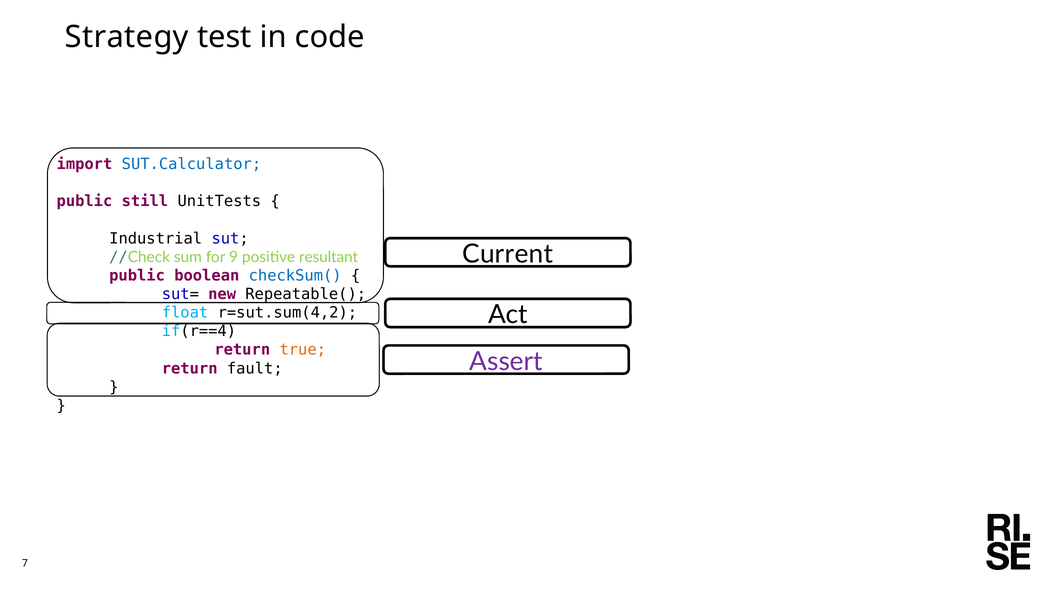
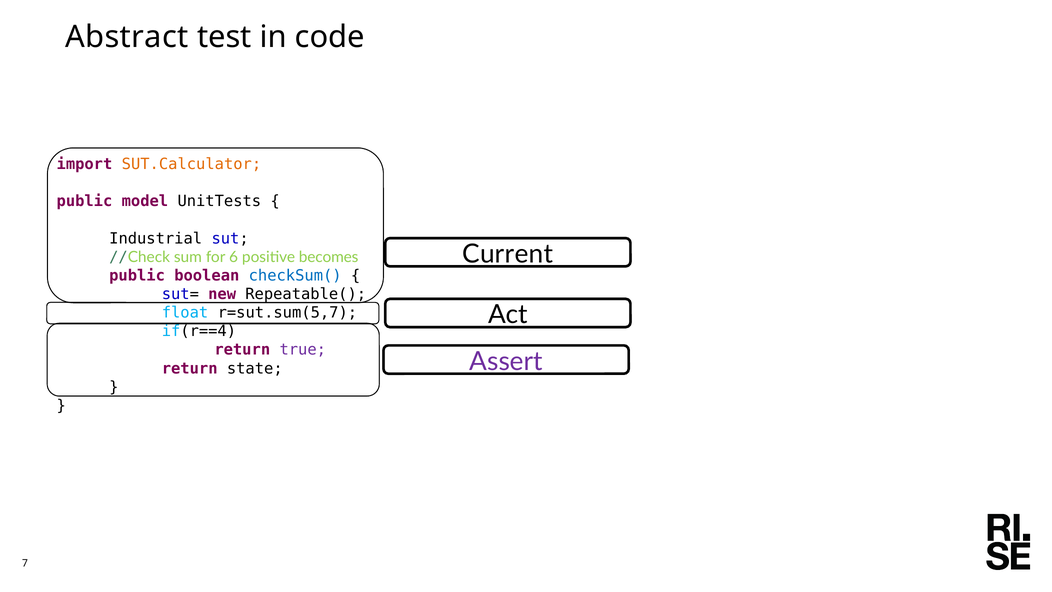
Strategy: Strategy -> Abstract (127, 37)
SUT.Calculator colour: blue -> orange (191, 164)
still: still -> model (145, 201)
9: 9 -> 6 (234, 257)
resultant: resultant -> becomes (329, 257)
r=sut.sum(4,2: r=sut.sum(4,2 -> r=sut.sum(5,7 (287, 313)
true colour: orange -> purple (303, 350)
fault: fault -> state (255, 368)
